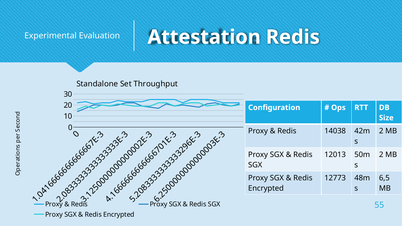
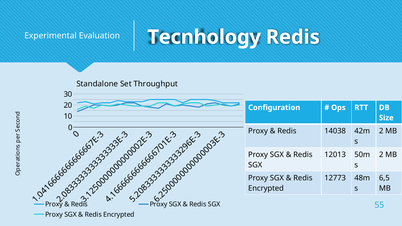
Attestation: Attestation -> Tecnhology (204, 37)
